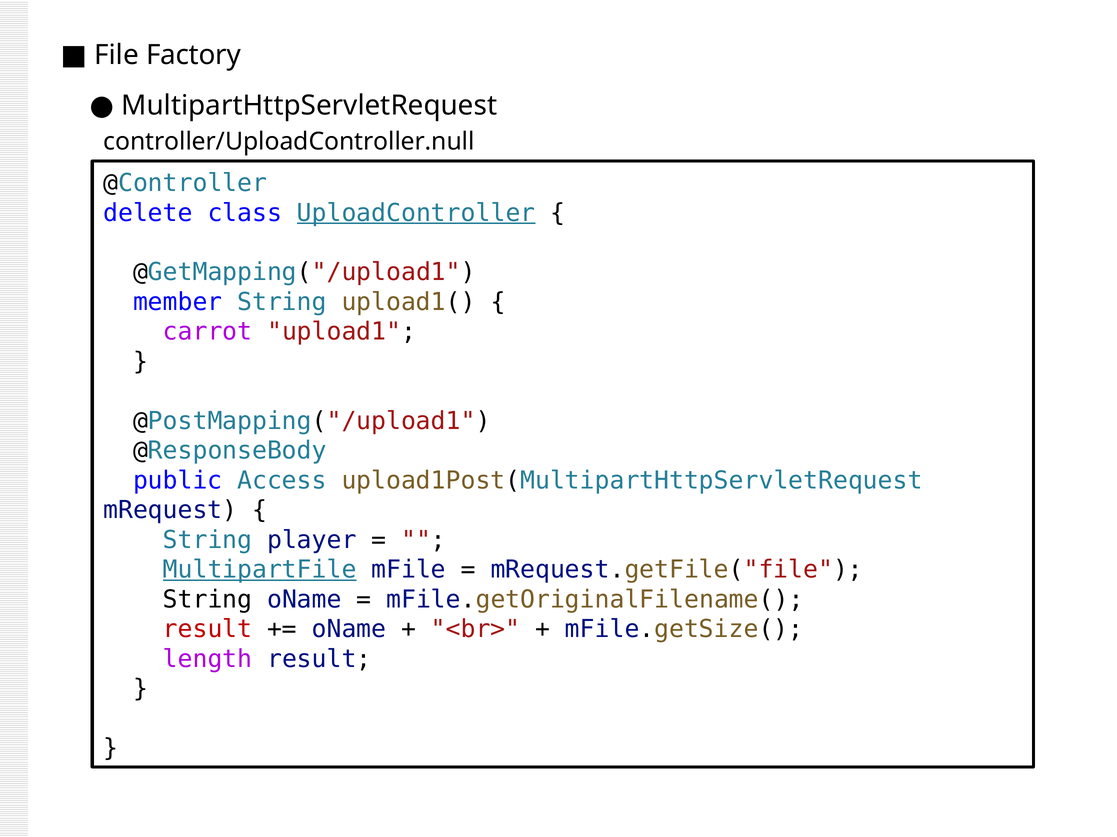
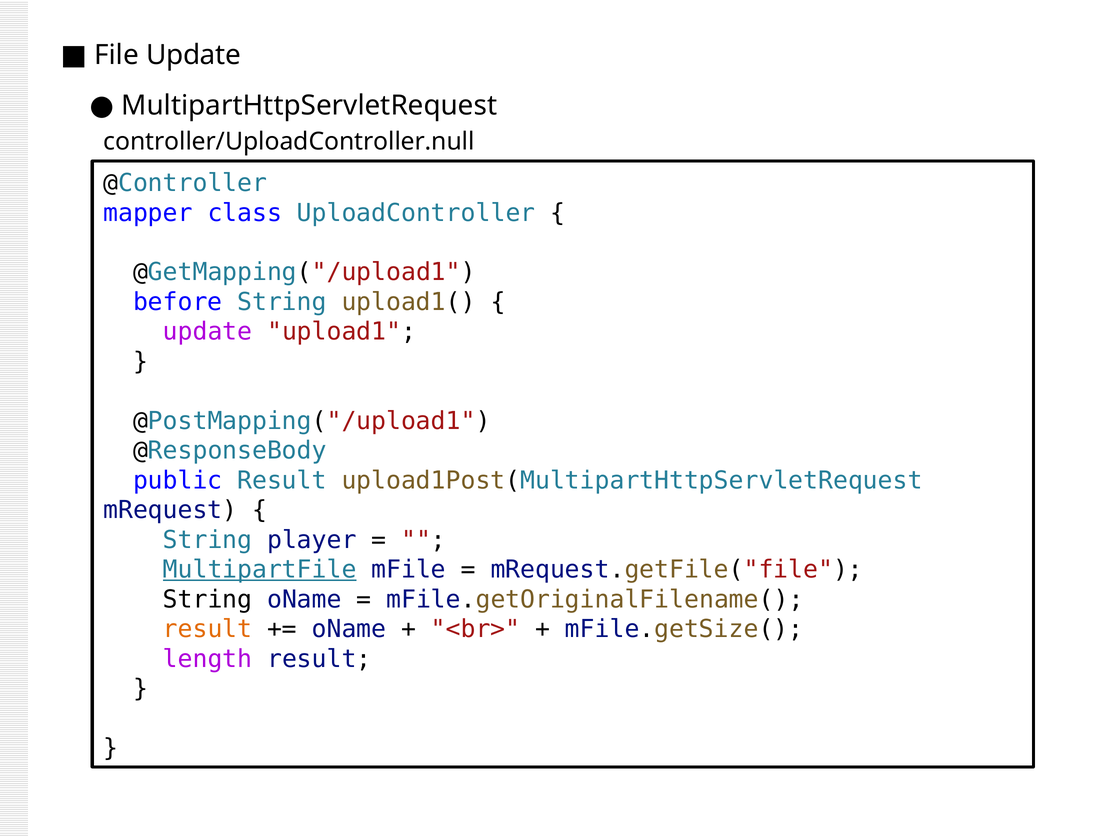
File Factory: Factory -> Update (193, 55)
delete: delete -> mapper (148, 213)
UploadController underline: present -> none (416, 213)
member: member -> before (178, 302)
carrot: carrot -> update (208, 332)
public Access: Access -> Result (282, 481)
result colour: red -> orange (208, 630)
